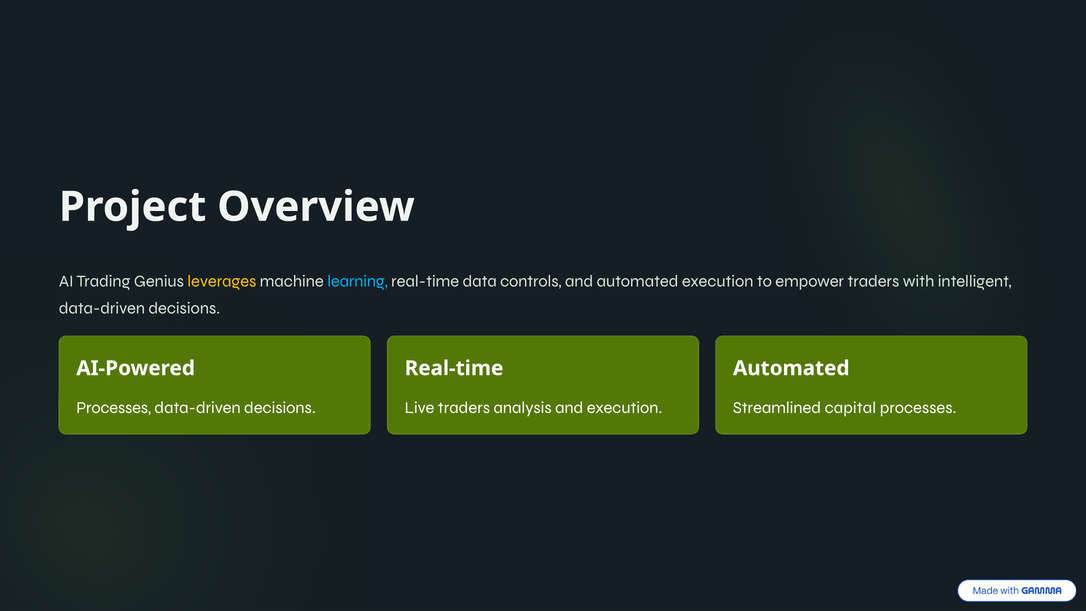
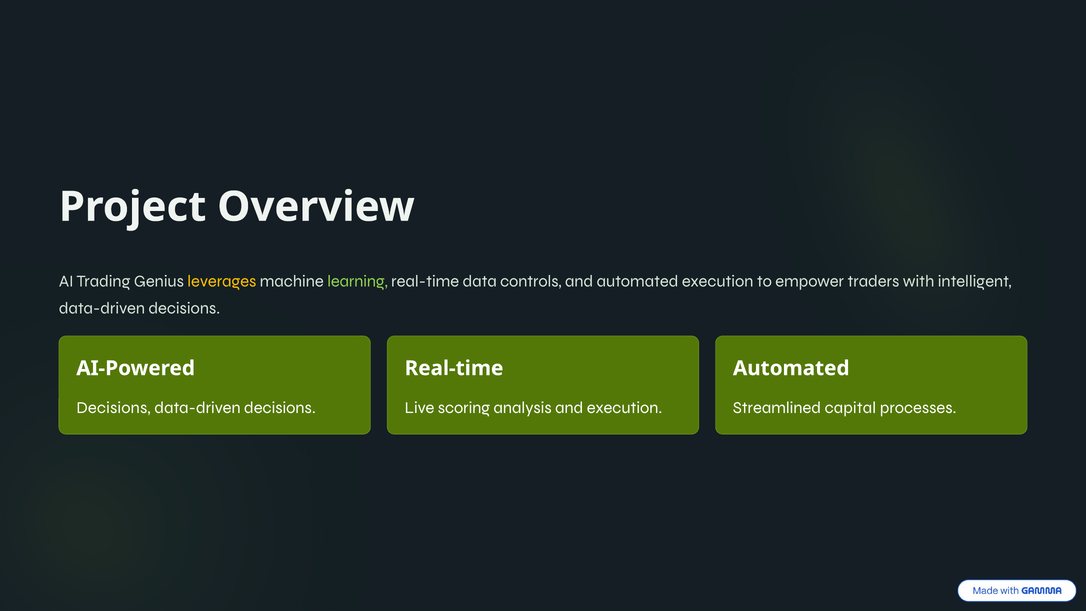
learning colour: light blue -> light green (358, 281)
Processes: Processes -> Decisions (114, 408)
Live traders: traders -> scoring (464, 408)
